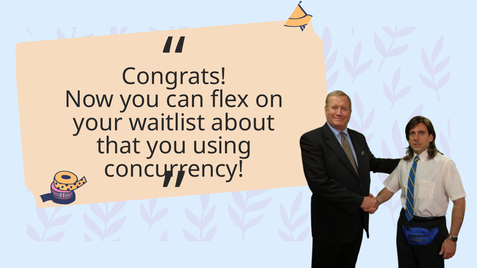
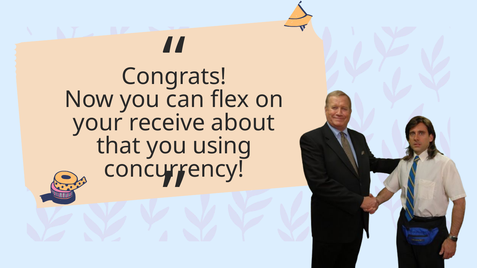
waitlist: waitlist -> receive (167, 123)
